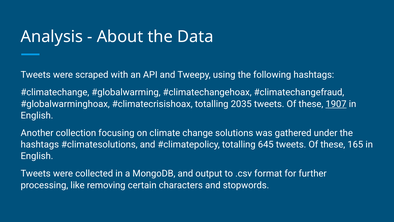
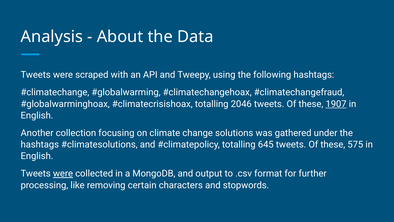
2035: 2035 -> 2046 (241, 104)
165: 165 -> 575 (355, 144)
were underline: none -> present (63, 173)
